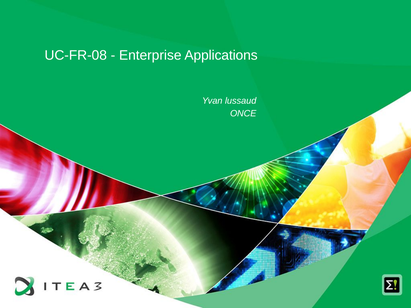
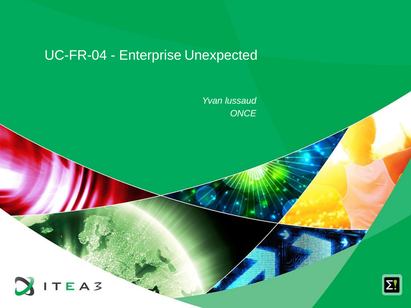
UC-FR-08: UC-FR-08 -> UC-FR-04 (76, 55)
Applications: Applications -> Unexpected (221, 55)
